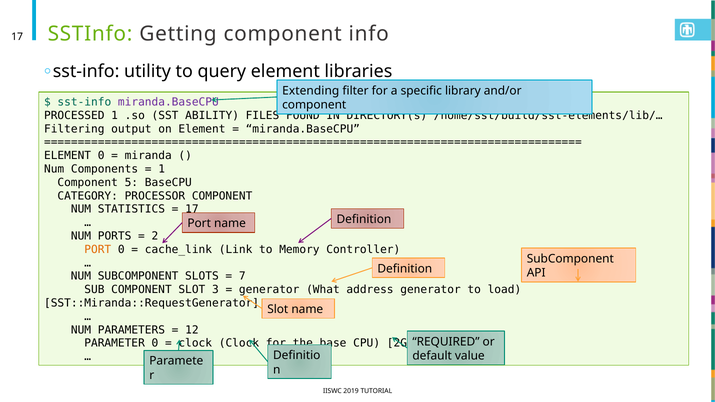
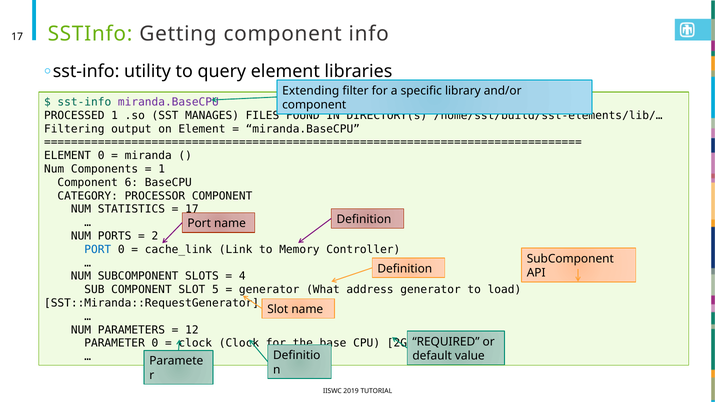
ABILITY: ABILITY -> MANAGES (212, 115)
5: 5 -> 6 (131, 183)
PORT colour: orange -> blue (98, 250)
7: 7 -> 4 (242, 276)
3: 3 -> 5 (215, 290)
